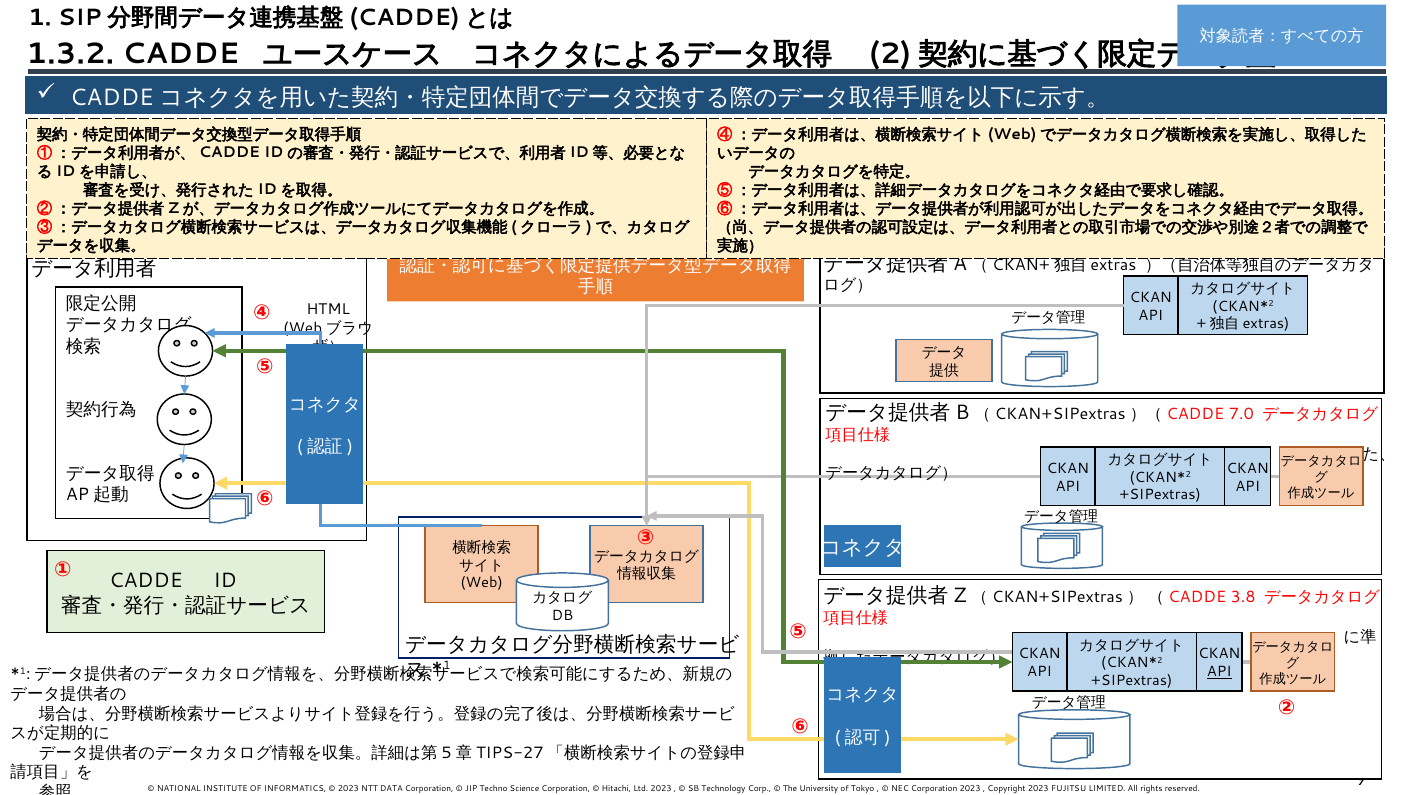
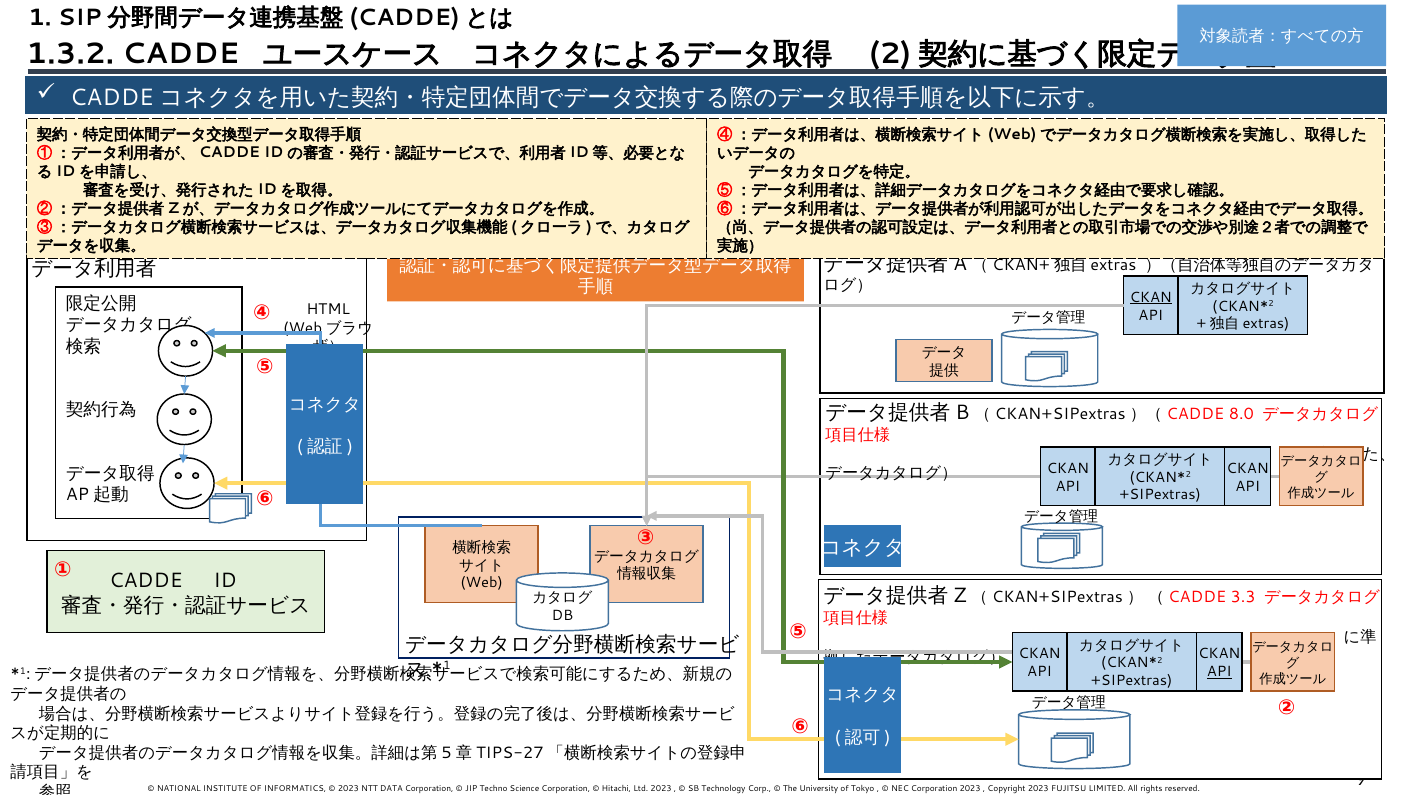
CKAN underline: none -> present (1151, 298)
7.0: 7.0 -> 8.0 (1241, 415)
3.8: 3.8 -> 3.3 (1243, 598)
